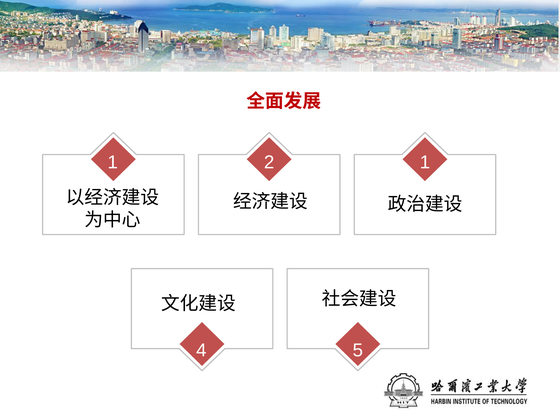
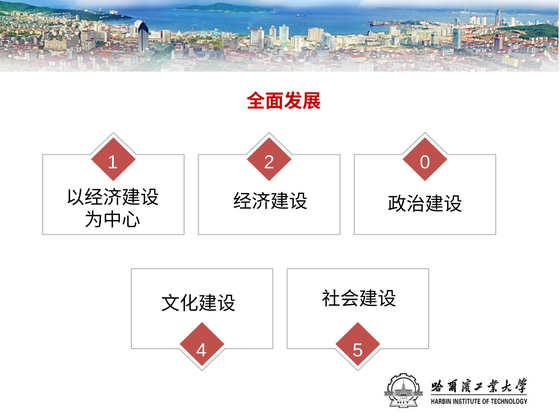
2 1: 1 -> 0 (425, 162)
